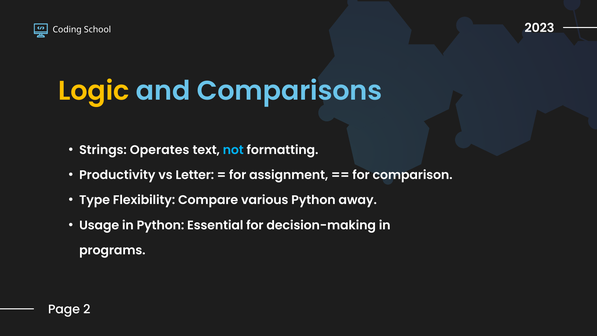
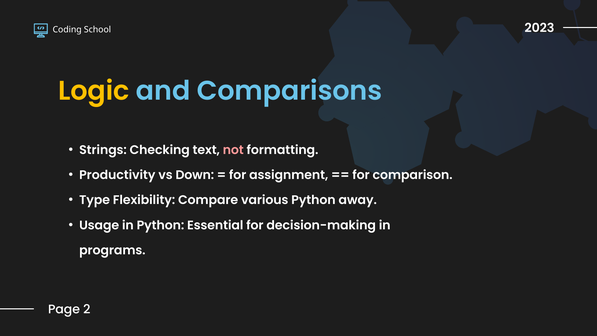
Operates: Operates -> Checking (160, 150)
not colour: light blue -> pink (233, 150)
Letter: Letter -> Down (195, 175)
